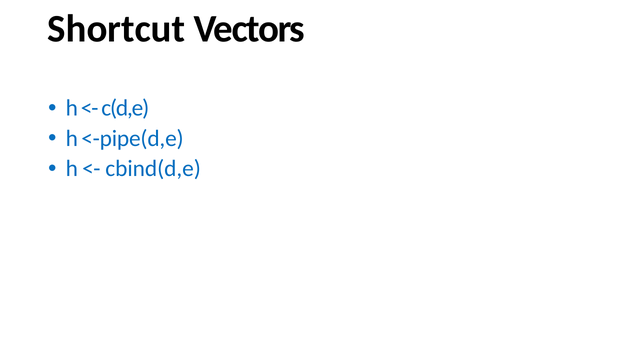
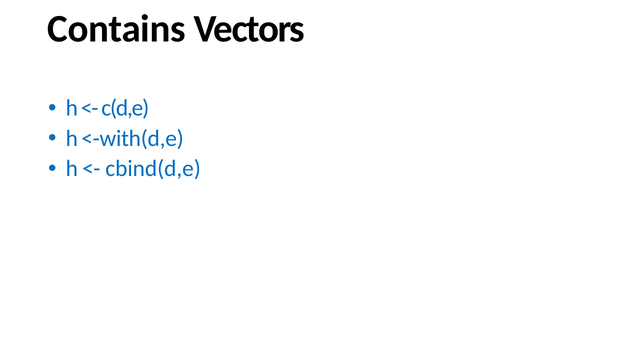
Shortcut: Shortcut -> Contains (116, 29)
<-pipe(d,e: <-pipe(d,e -> <-with(d,e (132, 138)
